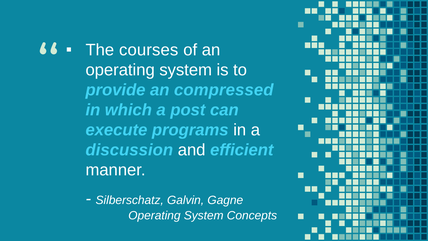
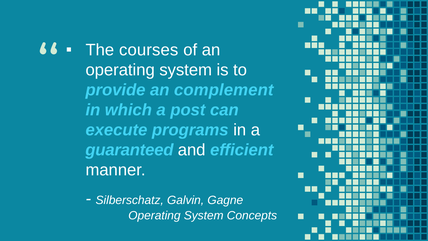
compressed: compressed -> complement (224, 90)
discussion: discussion -> guaranteed (129, 150)
